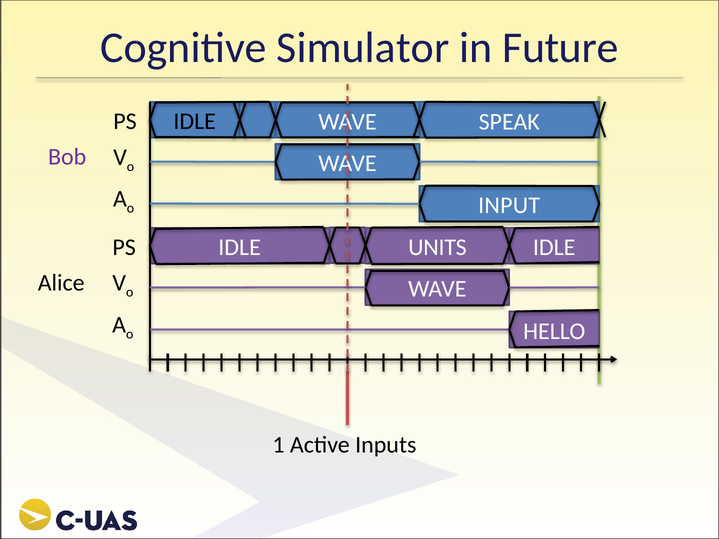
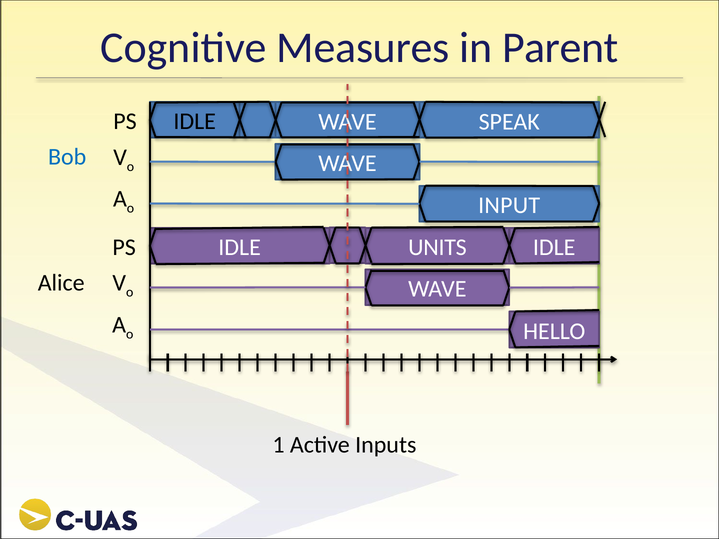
Simulator: Simulator -> Measures (363, 48)
Future: Future -> Parent (560, 48)
Bob colour: purple -> blue (67, 157)
